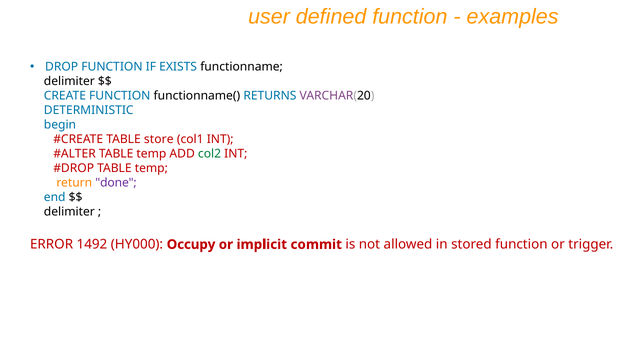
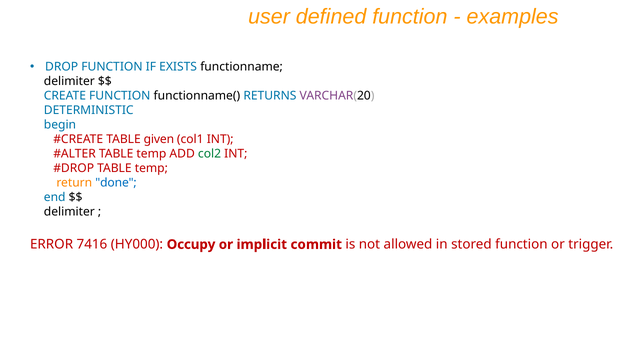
store: store -> given (159, 139)
done colour: purple -> blue (116, 183)
1492: 1492 -> 7416 (92, 245)
